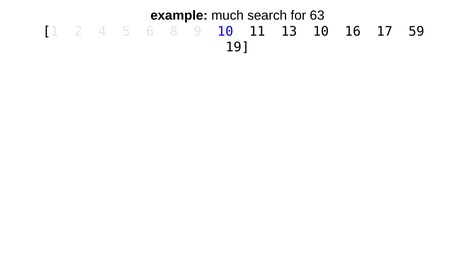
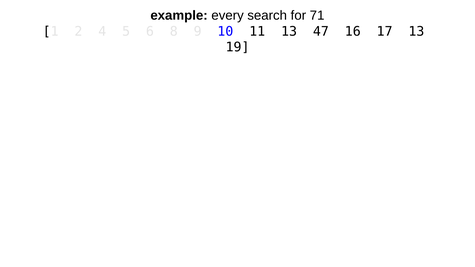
much: much -> every (228, 16)
63: 63 -> 71 (317, 16)
13 10: 10 -> 47 (321, 31)
17 59: 59 -> 13 (416, 31)
